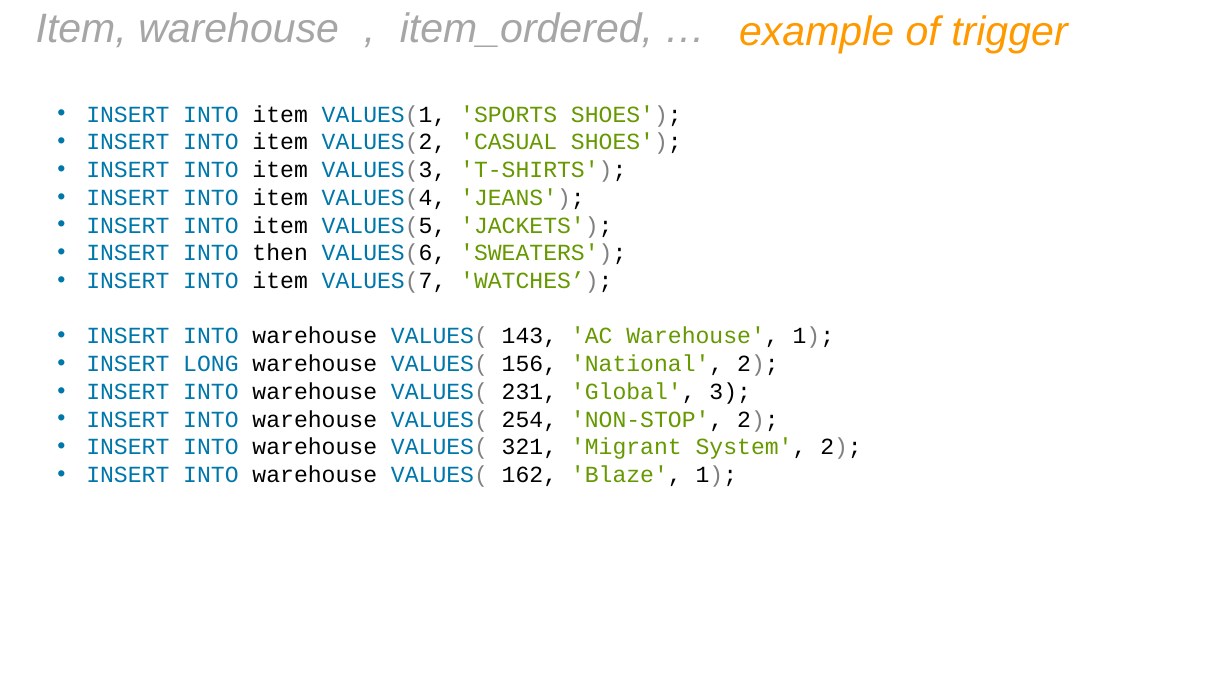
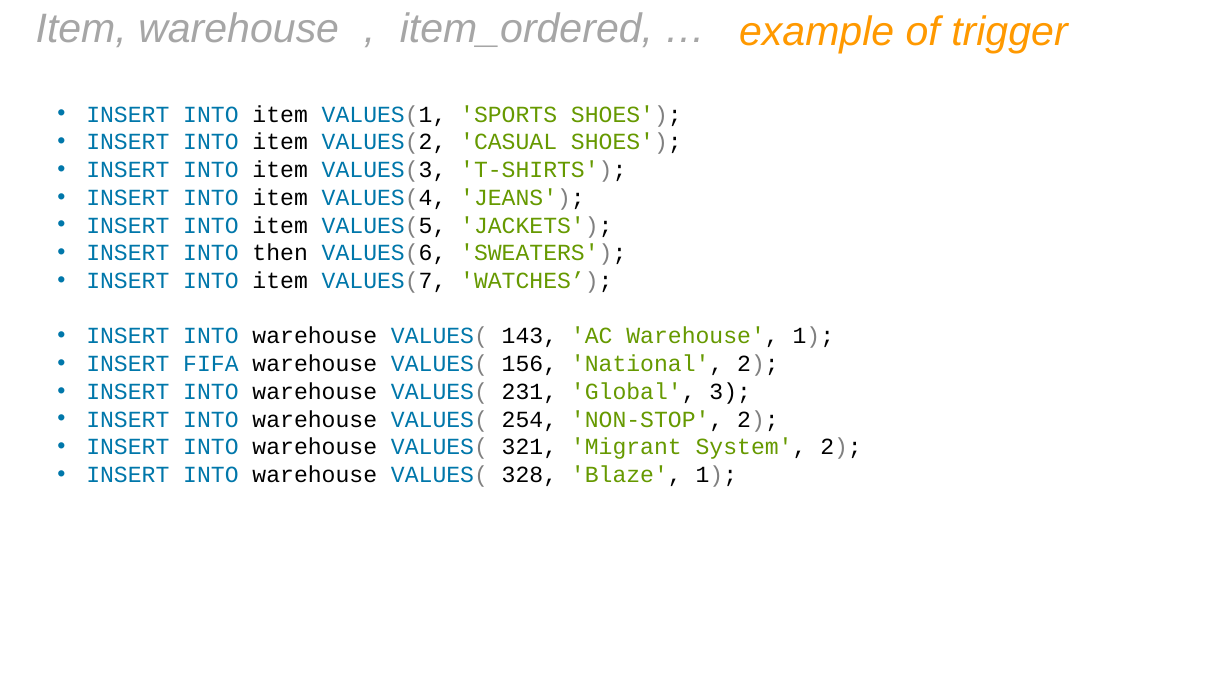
LONG: LONG -> FIFA (211, 364)
162: 162 -> 328 (529, 475)
